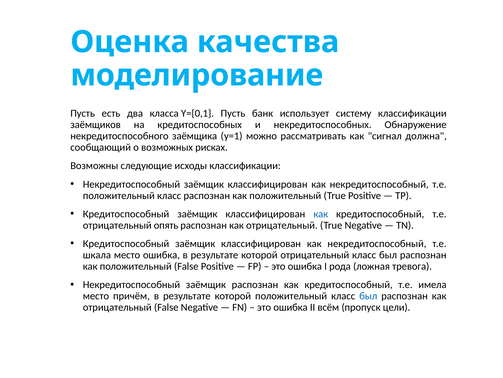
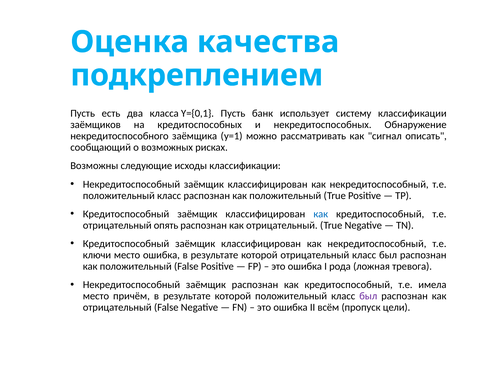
моделирование: моделирование -> подкреплением (197, 75)
должна: должна -> описать (426, 136)
шкала: шкала -> ключи (97, 254)
был colour: blue -> purple (368, 295)
